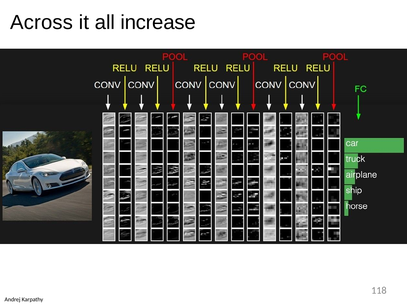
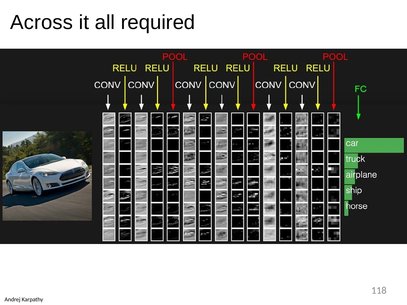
increase: increase -> required (158, 23)
